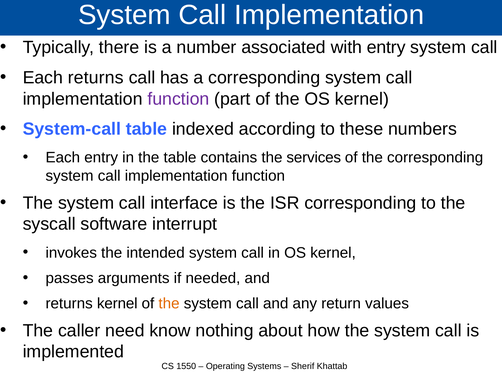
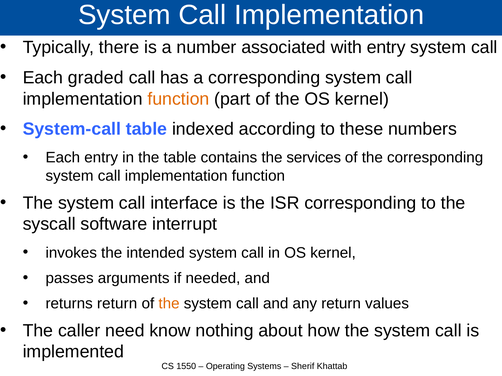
Each returns: returns -> graded (96, 78)
function colour: purple -> orange (178, 99)
returns kernel: kernel -> return (117, 304)
